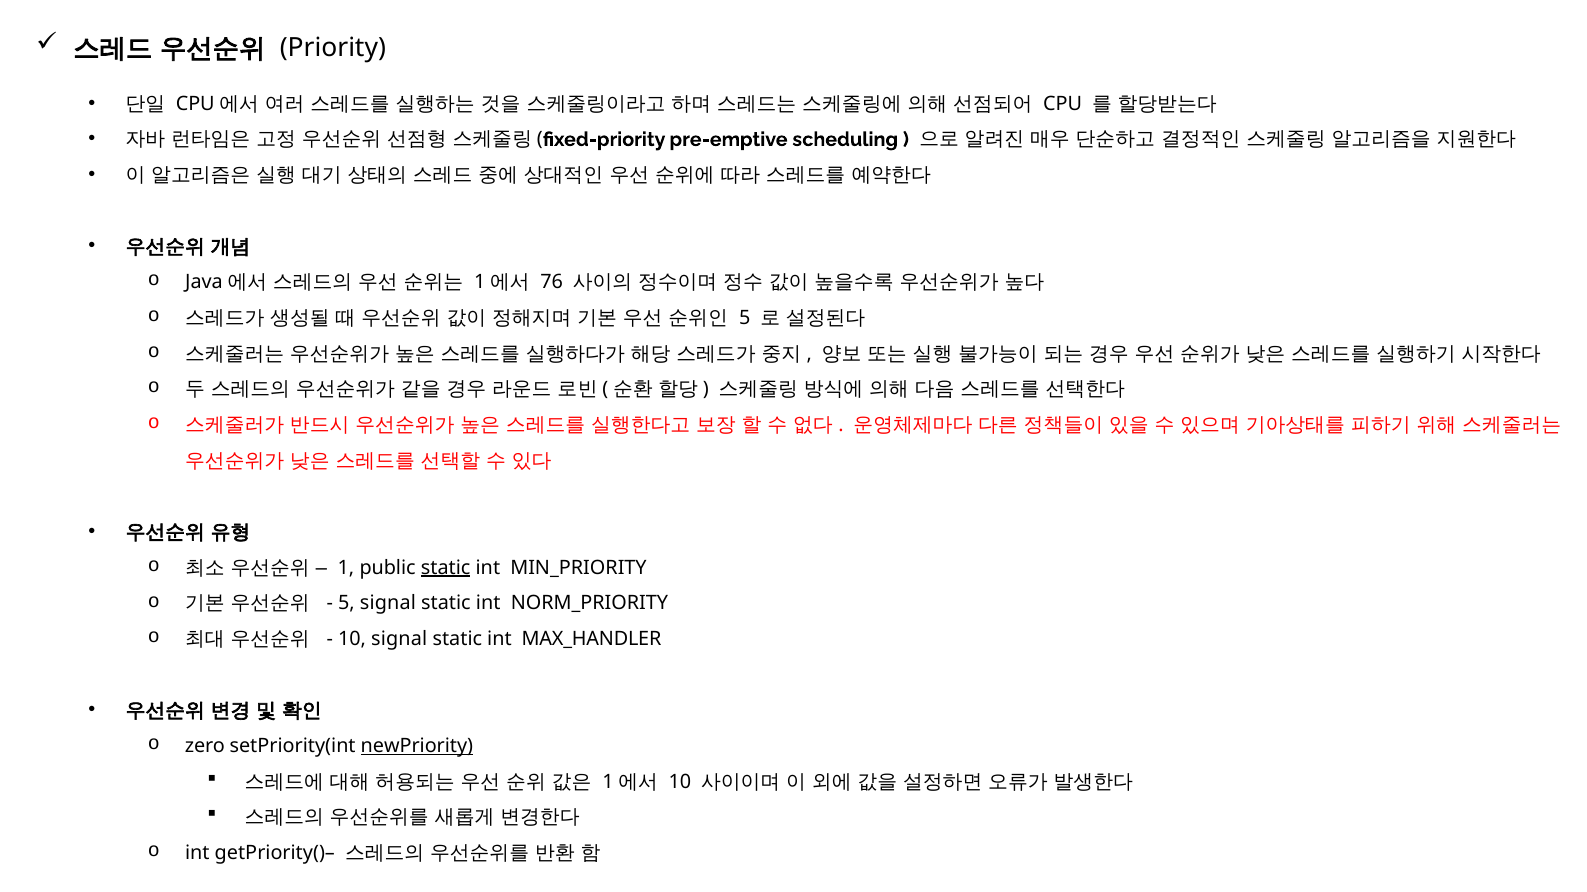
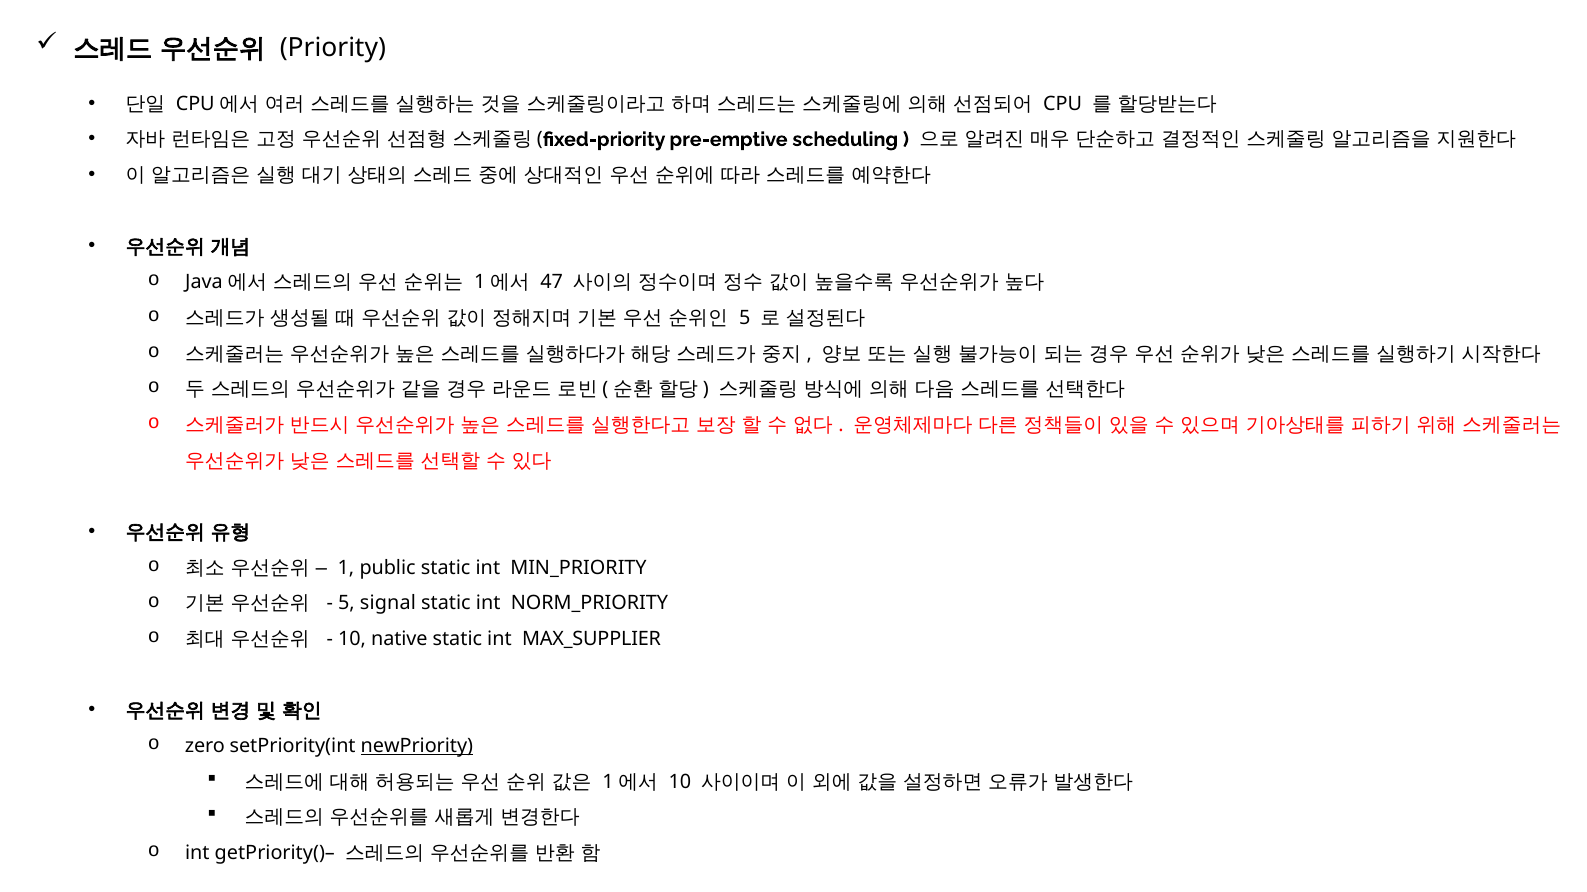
76: 76 -> 47 (552, 282)
static underline: present -> none (446, 568)
10 signal: signal -> native (399, 639)
MAX_HANDLER: MAX_HANDLER -> MAX_SUPPLIER (592, 639)
